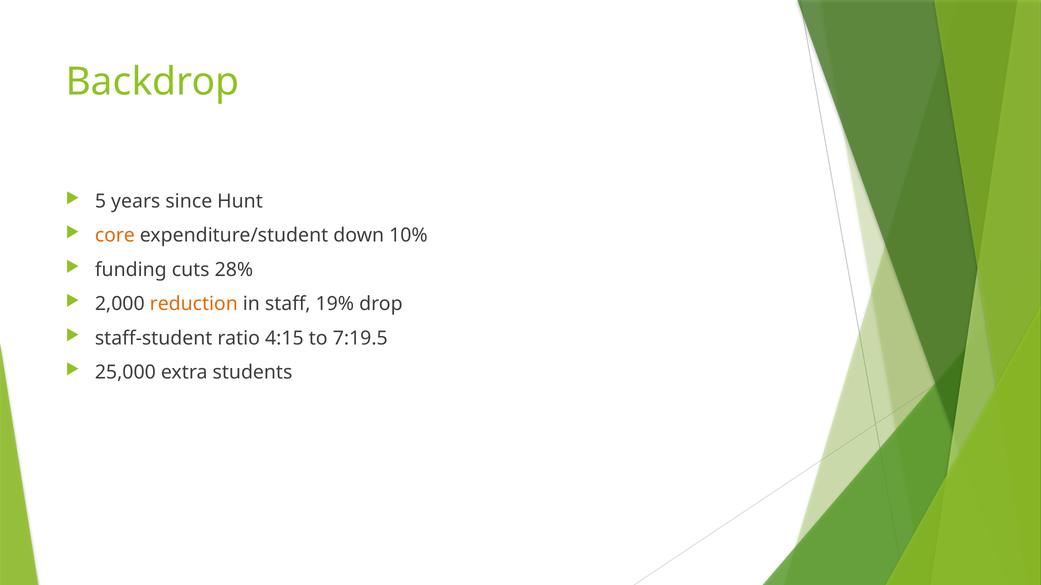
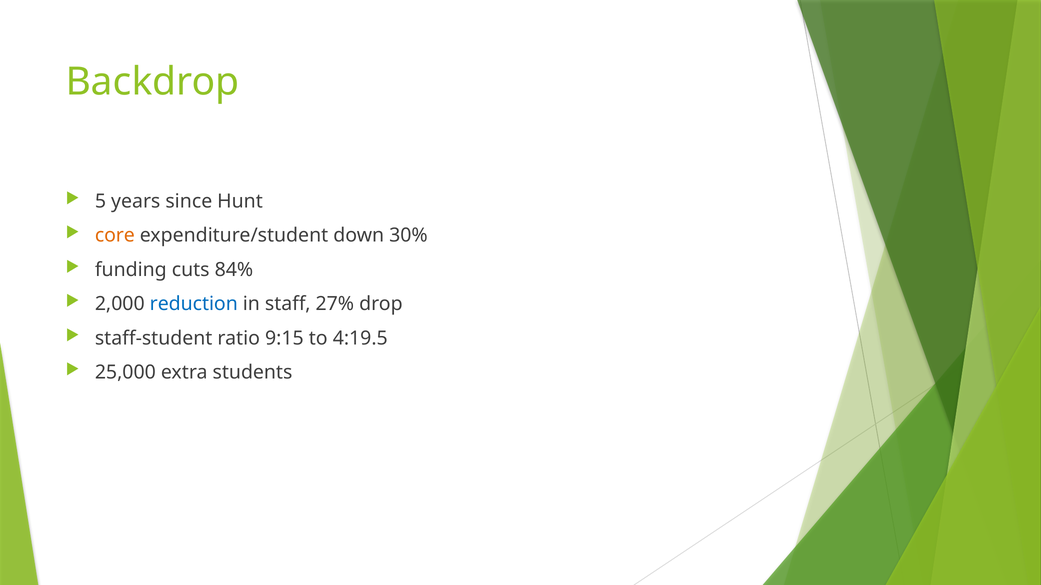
10%: 10% -> 30% (408, 236)
28%: 28% -> 84% (234, 270)
reduction colour: orange -> blue (194, 304)
19%: 19% -> 27% (335, 304)
4:15: 4:15 -> 9:15 (284, 339)
7:19.5: 7:19.5 -> 4:19.5 (360, 339)
